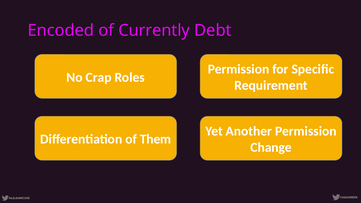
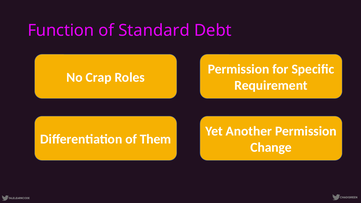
Encoded: Encoded -> Function (61, 30)
Currently: Currently -> Standard (154, 30)
